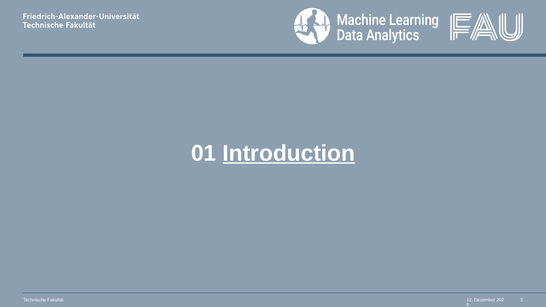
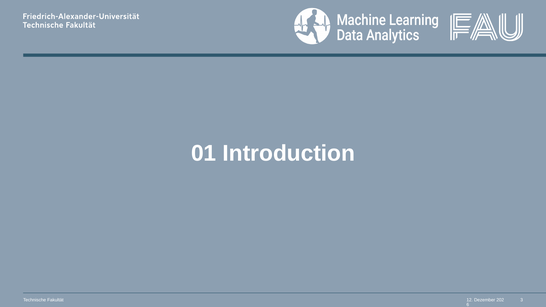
Introduction underline: present -> none (289, 153)
